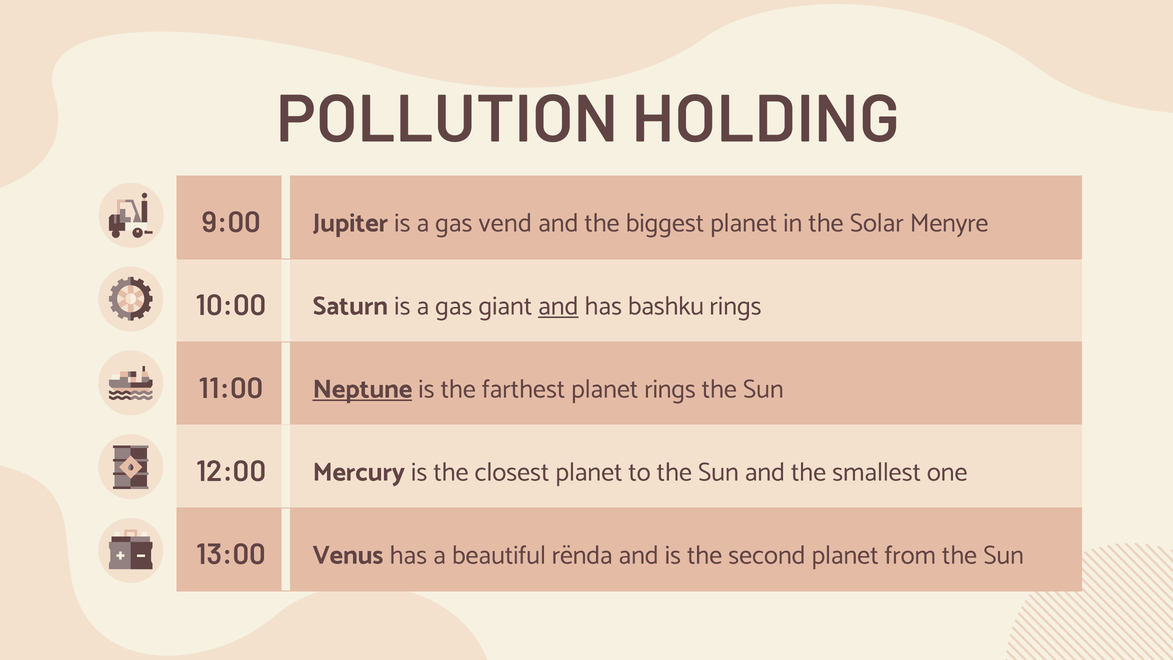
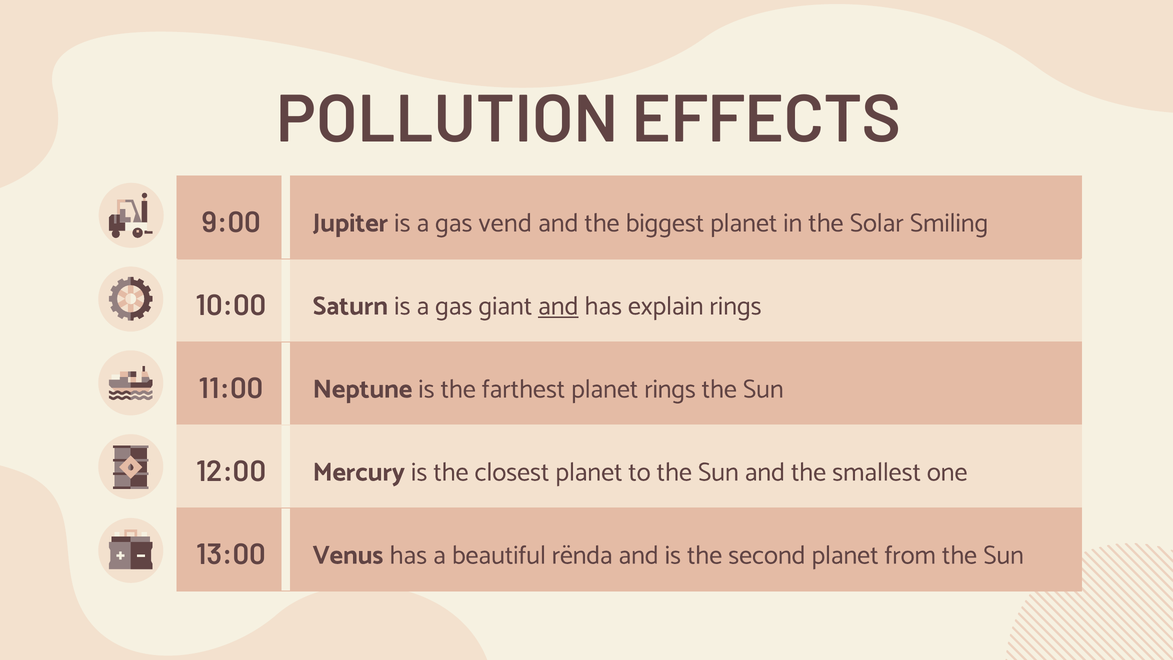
HOLDING: HOLDING -> EFFECTS (767, 120)
Menyre: Menyre -> Smiling (949, 223)
bashku: bashku -> explain (666, 306)
Neptune underline: present -> none (362, 389)
